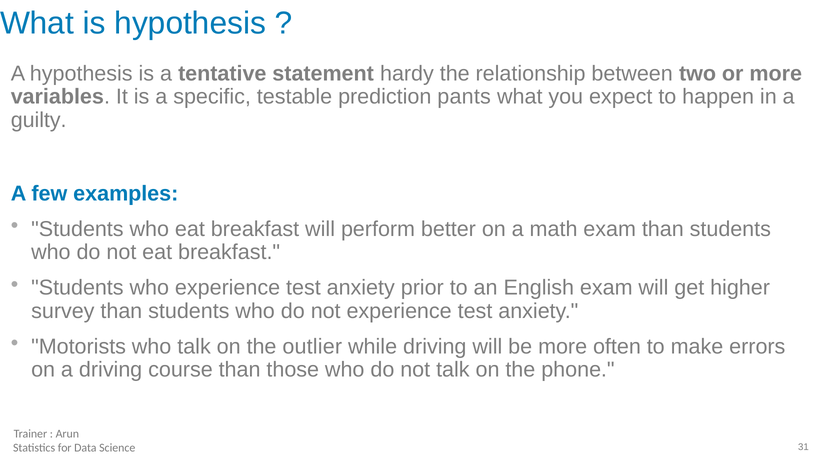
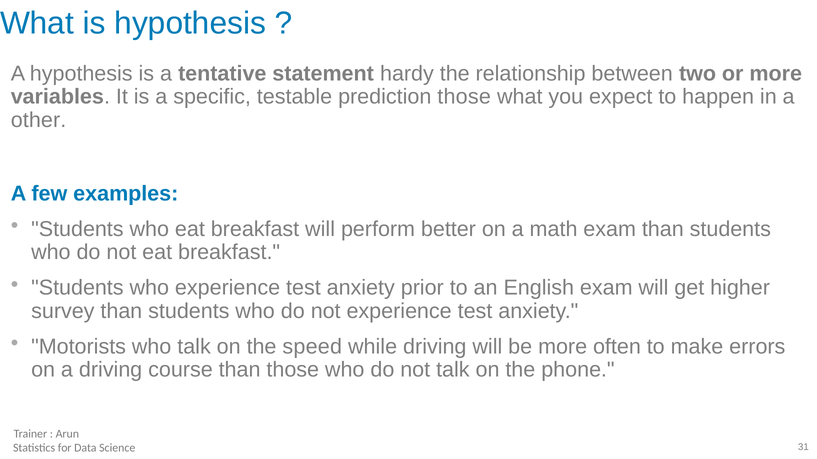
prediction pants: pants -> those (464, 97)
guilty: guilty -> other (39, 120)
outlier: outlier -> speed (312, 347)
